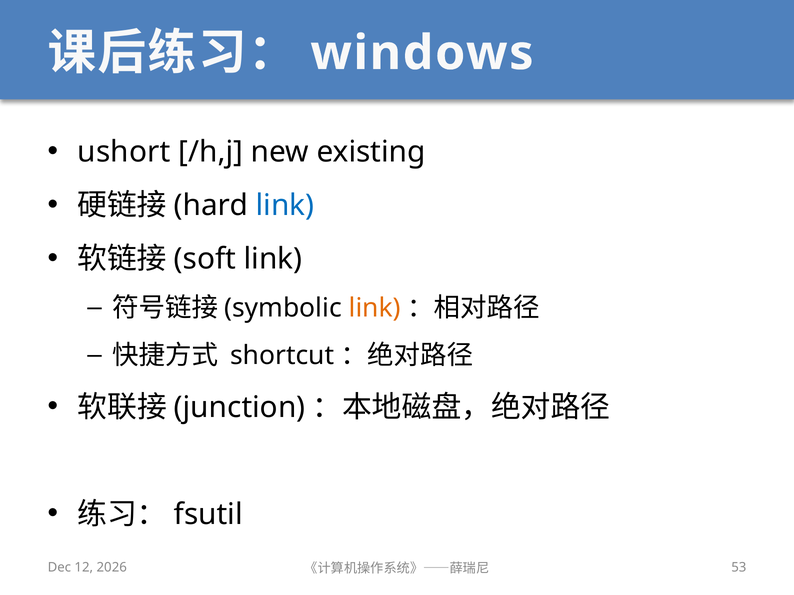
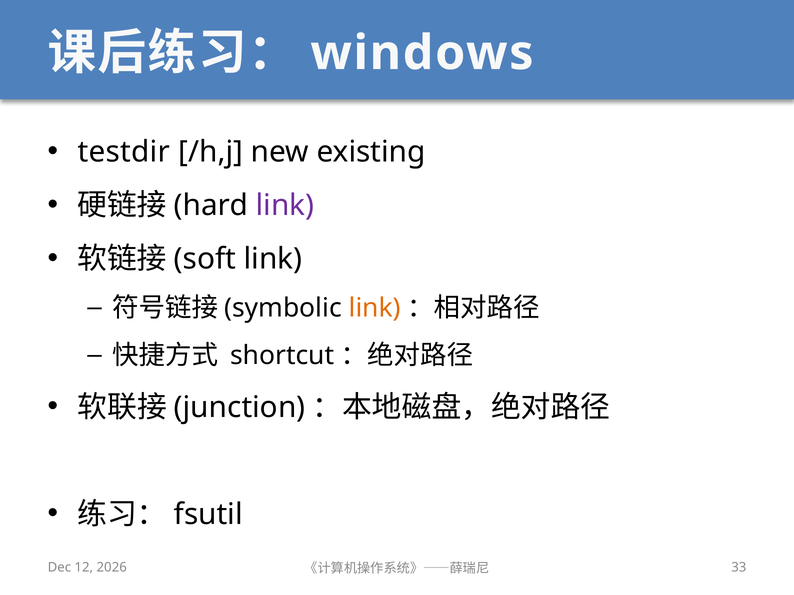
ushort: ushort -> testdir (124, 152)
link colour: blue -> purple (285, 206)
53: 53 -> 33 (739, 568)
